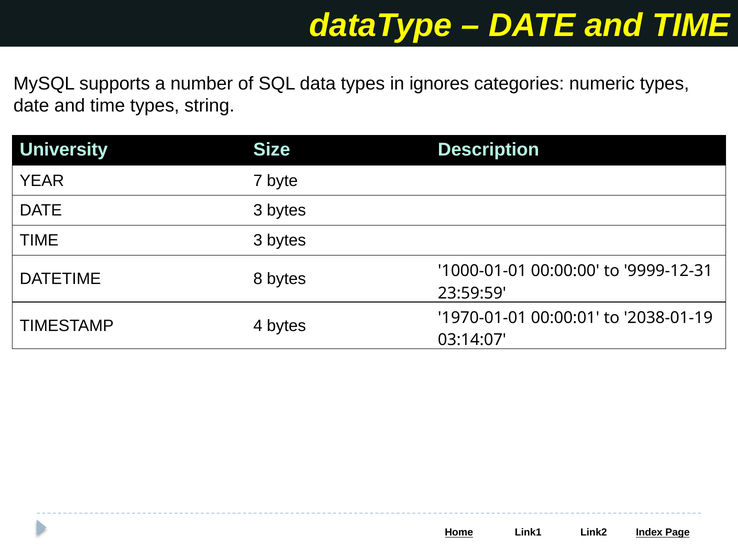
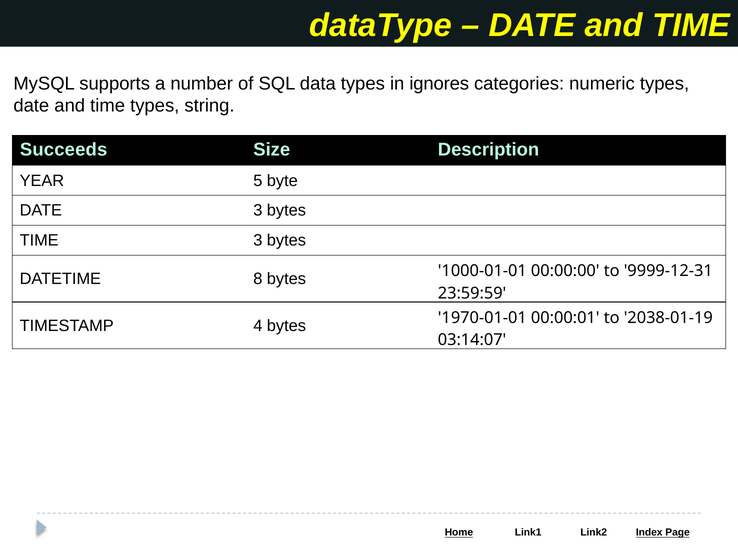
University: University -> Succeeds (64, 150)
7: 7 -> 5 (258, 180)
